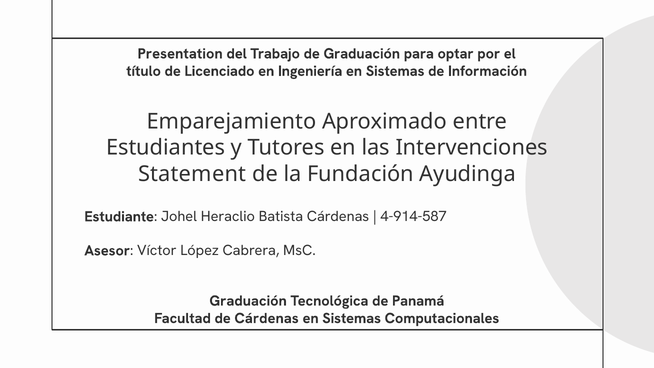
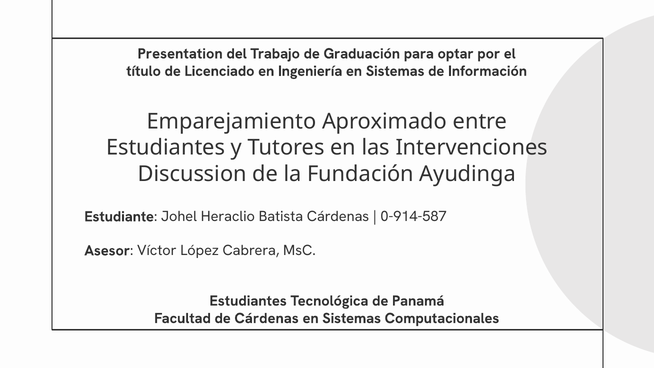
Statement: Statement -> Discussion (192, 174)
4-914-587: 4-914-587 -> 0-914-587 (414, 216)
Graduación: Graduación -> Estudiantes (248, 301)
